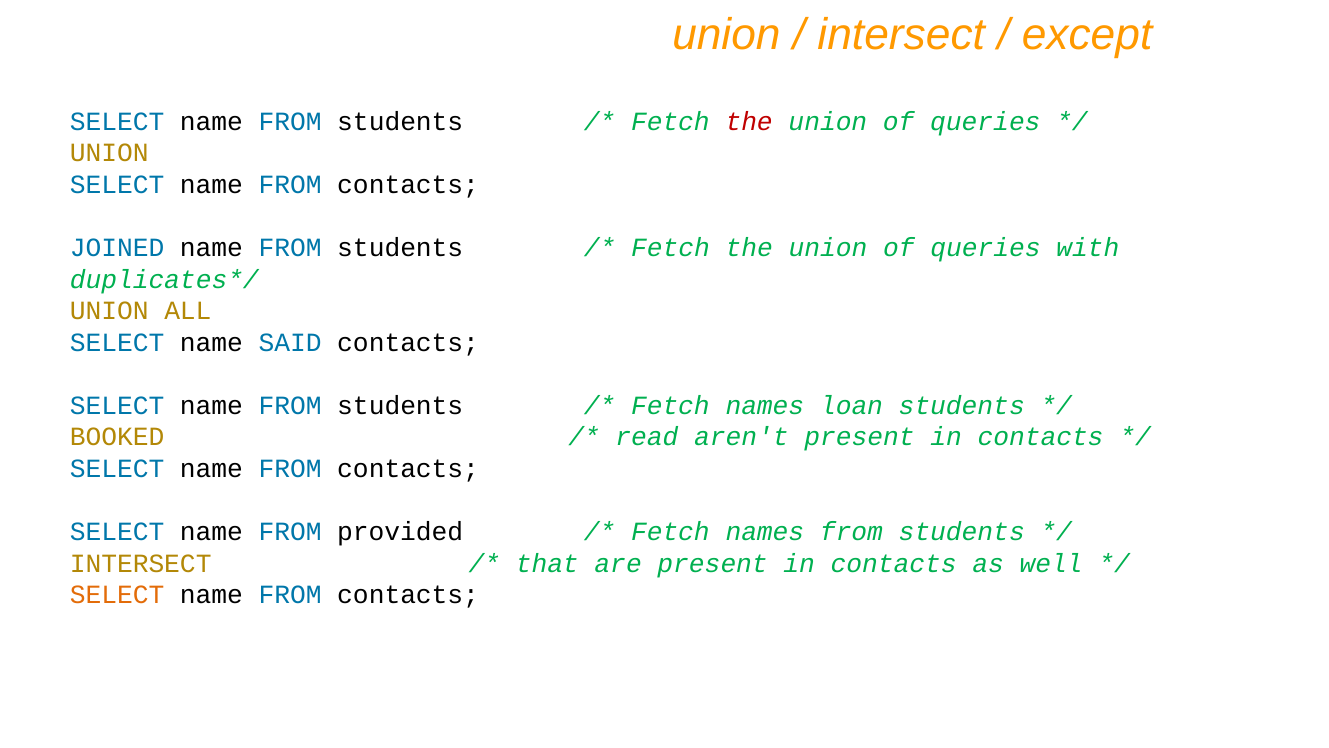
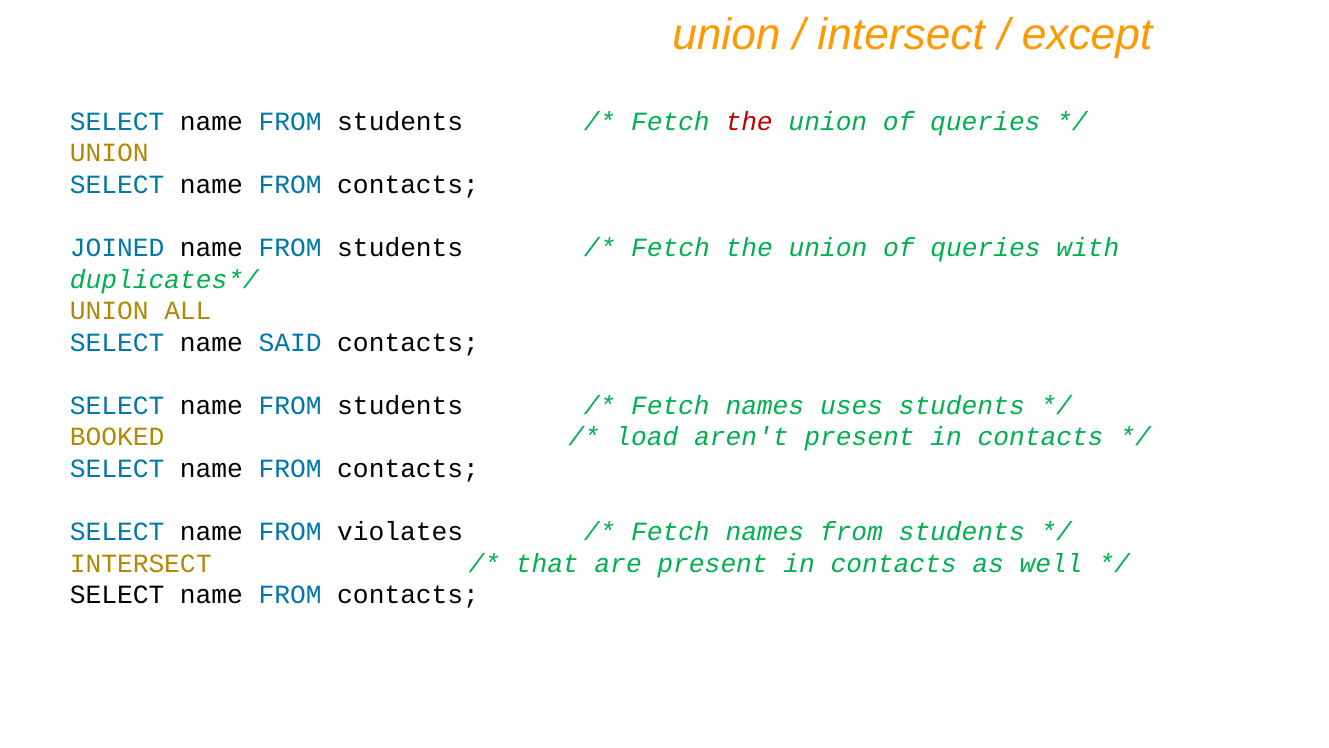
loan: loan -> uses (852, 405)
read: read -> load (647, 437)
provided: provided -> violates (400, 532)
SELECT colour: orange -> black (117, 595)
